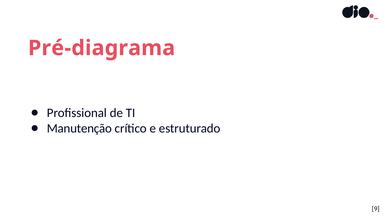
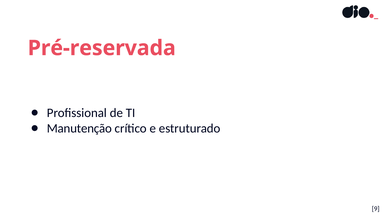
Pré-diagrama: Pré-diagrama -> Pré-reservada (102, 48)
